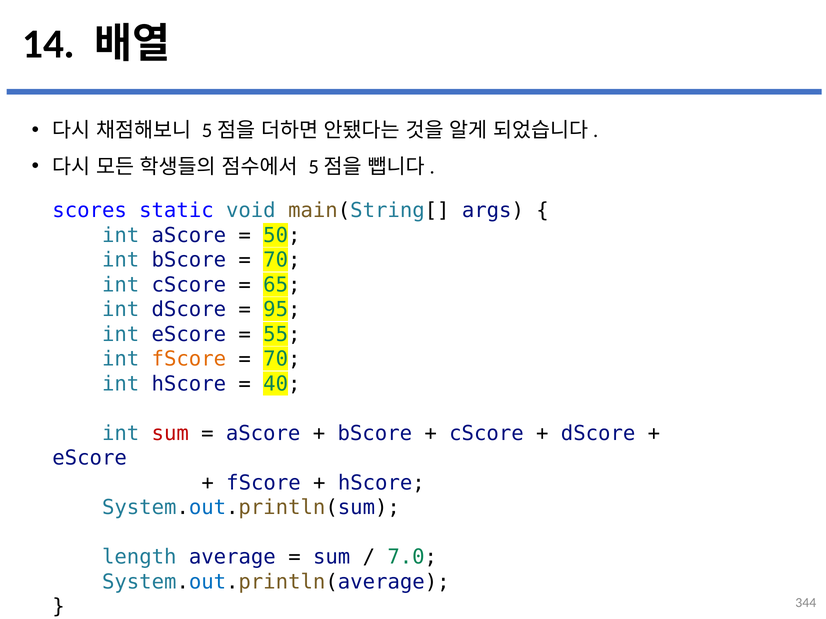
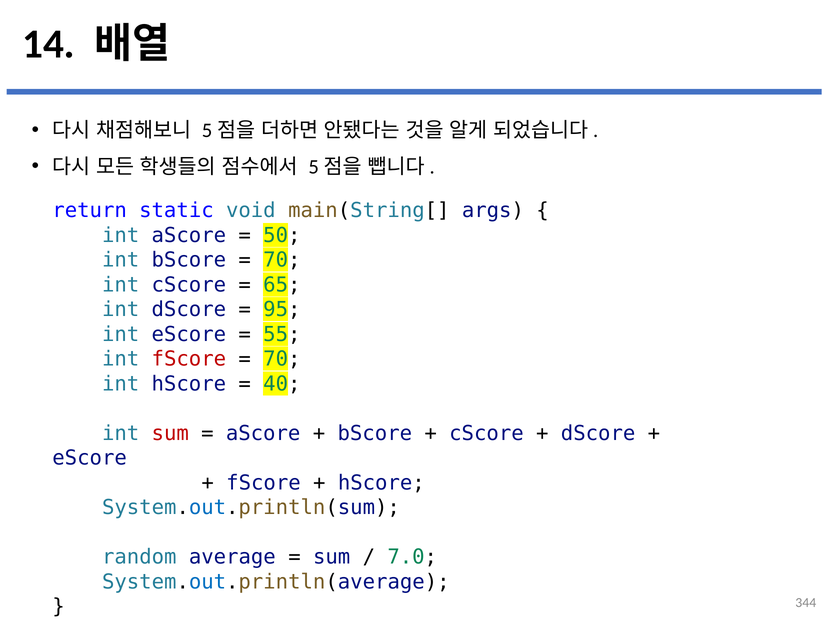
scores: scores -> return (90, 211)
fScore colour: orange -> red (189, 359)
length: length -> random (139, 558)
